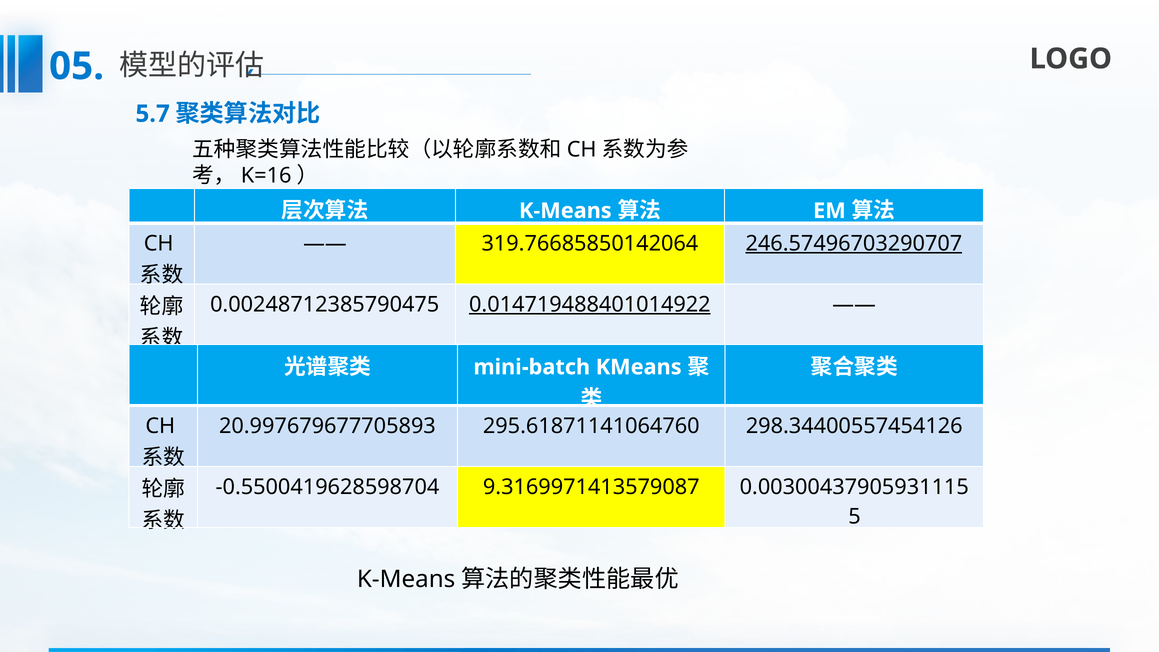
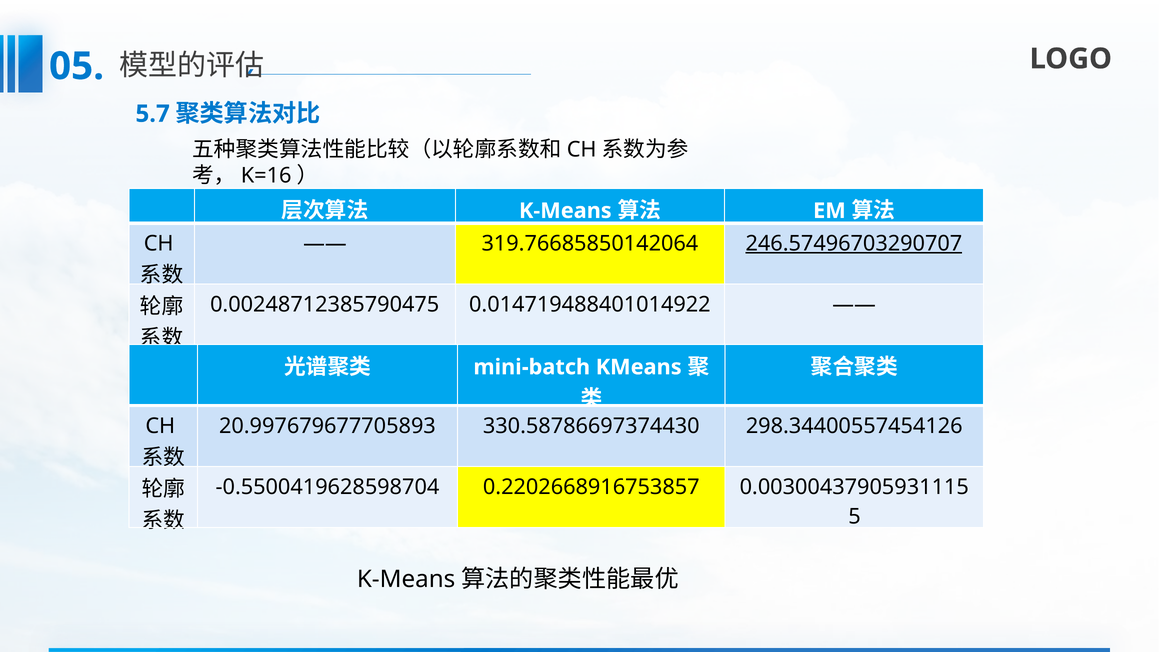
0.014719488401014922 underline: present -> none (590, 304)
295.61871141064760: 295.61871141064760 -> 330.58786697374430 (591, 426)
9.3169971413579087: 9.3169971413579087 -> 0.2202668916753857 (591, 487)
